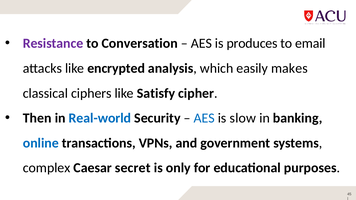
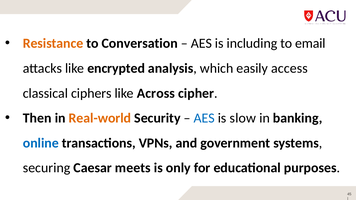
Resistance colour: purple -> orange (53, 43)
produces: produces -> including (252, 43)
makes: makes -> access (289, 68)
Satisfy: Satisfy -> Across (156, 93)
Real-world colour: blue -> orange (100, 118)
complex: complex -> securing (47, 168)
secret: secret -> meets (133, 168)
